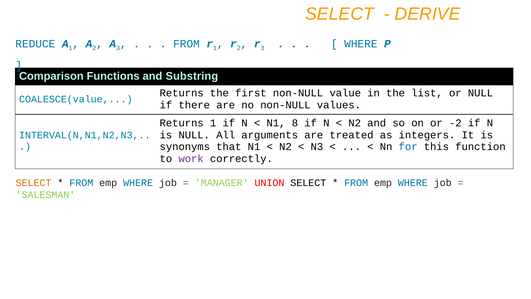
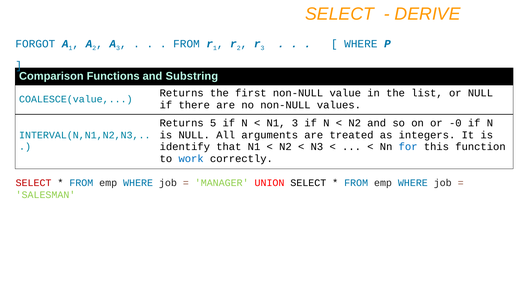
REDUCE: REDUCE -> FORGOT (35, 44)
Returns 1: 1 -> 5 (213, 123)
N1 8: 8 -> 3 (295, 123)
-2: -2 -> -0 (455, 123)
synonyms: synonyms -> identify (185, 147)
work colour: purple -> blue (191, 159)
SELECT colour: orange -> red (34, 183)
